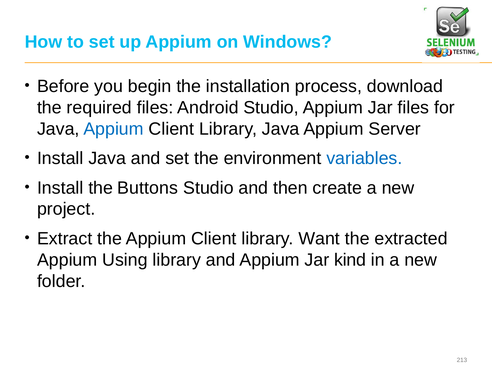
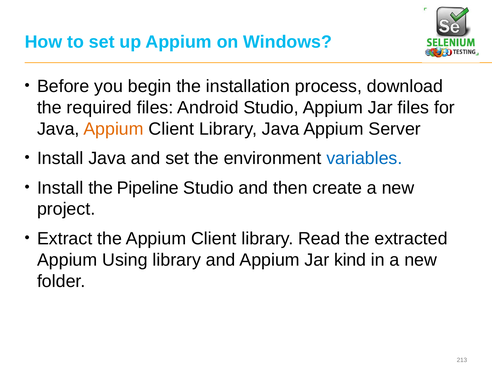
Appium colour: blue -> orange (114, 129)
Buttons: Buttons -> Pipeline (148, 188)
Want: Want -> Read (319, 239)
